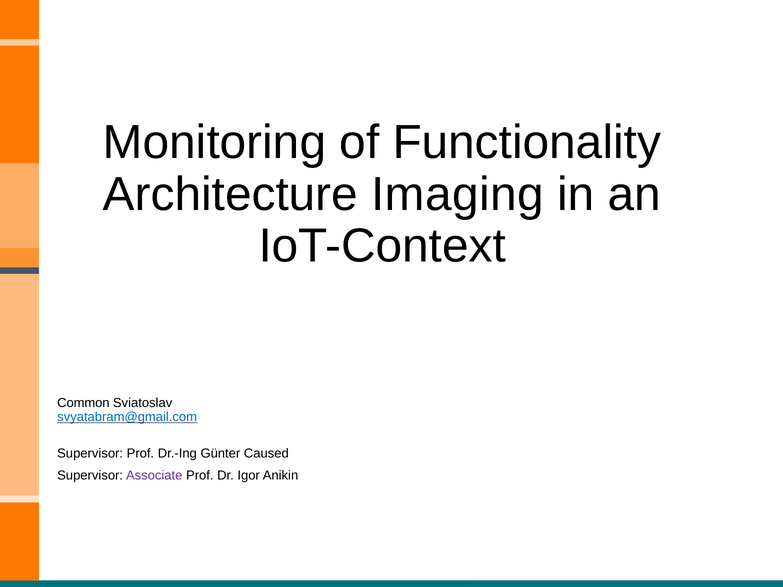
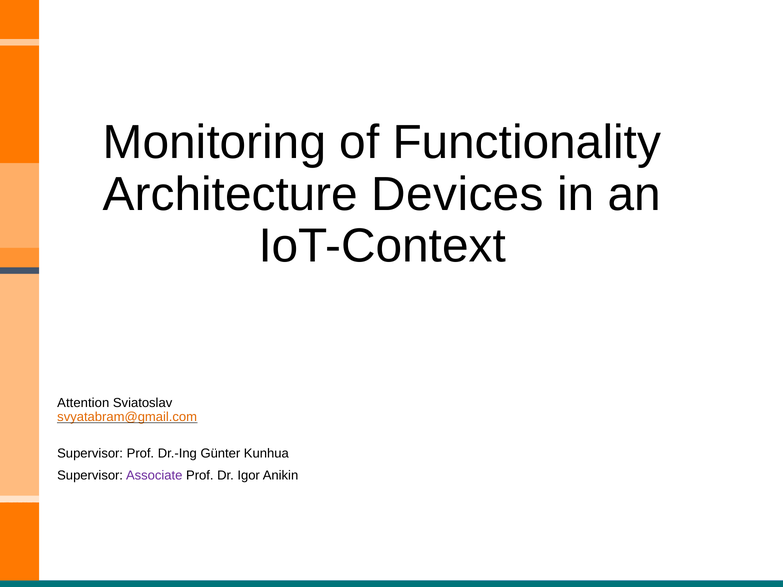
Imaging: Imaging -> Devices (458, 195)
Common: Common -> Attention (83, 403)
svyatabram@gmail.com colour: blue -> orange (127, 417)
Caused: Caused -> Kunhua (266, 454)
